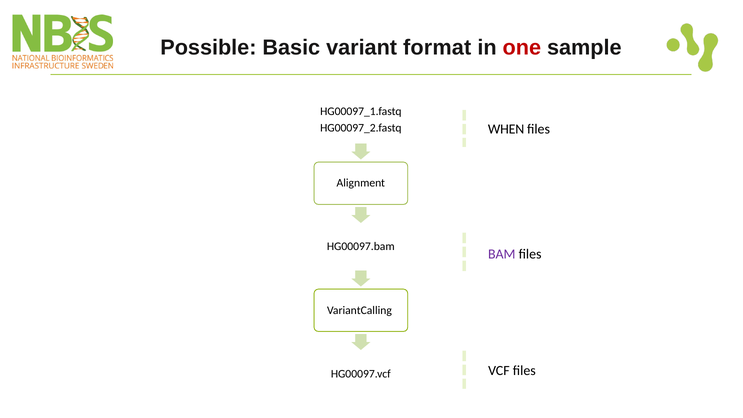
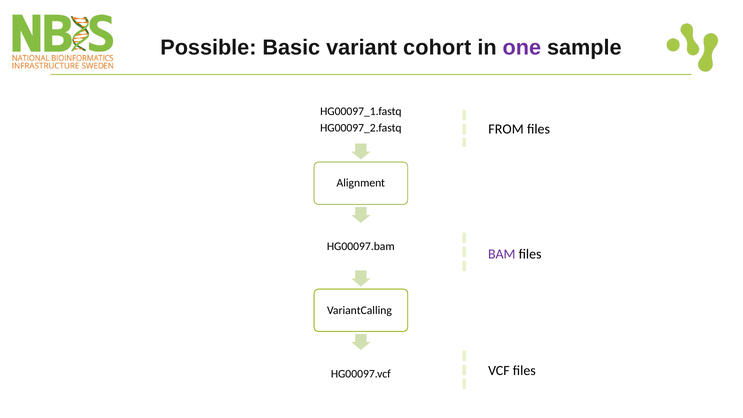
format: format -> cohort (437, 47)
one colour: red -> purple (522, 47)
WHEN: WHEN -> FROM (506, 129)
